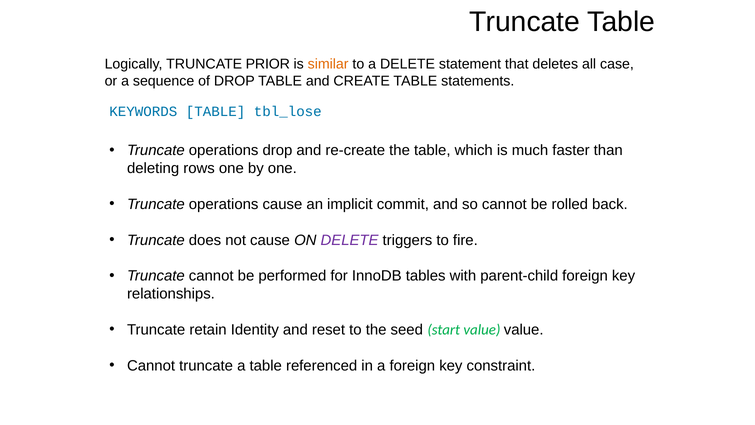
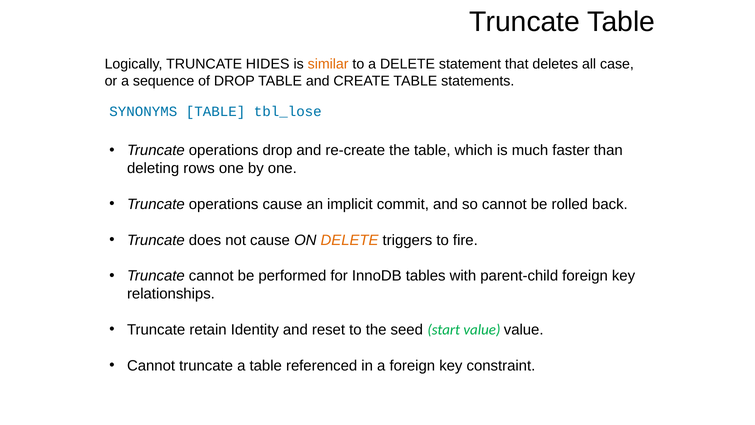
PRIOR: PRIOR -> HIDES (268, 64)
KEYWORDS: KEYWORDS -> SYNONYMS (143, 111)
DELETE colour: purple -> orange (350, 240)
